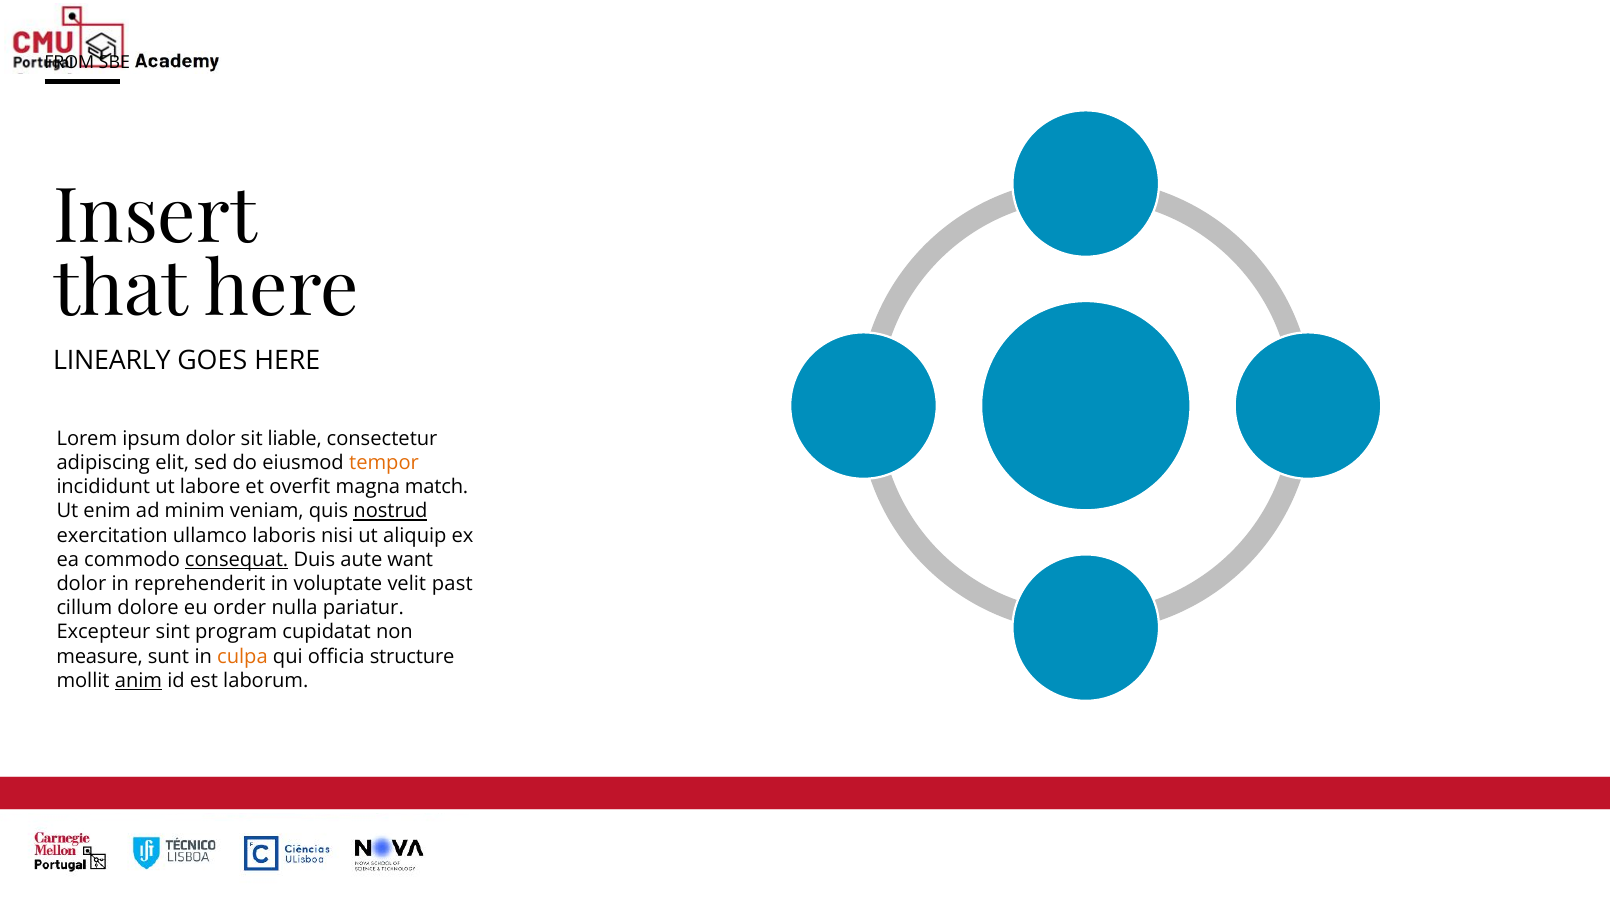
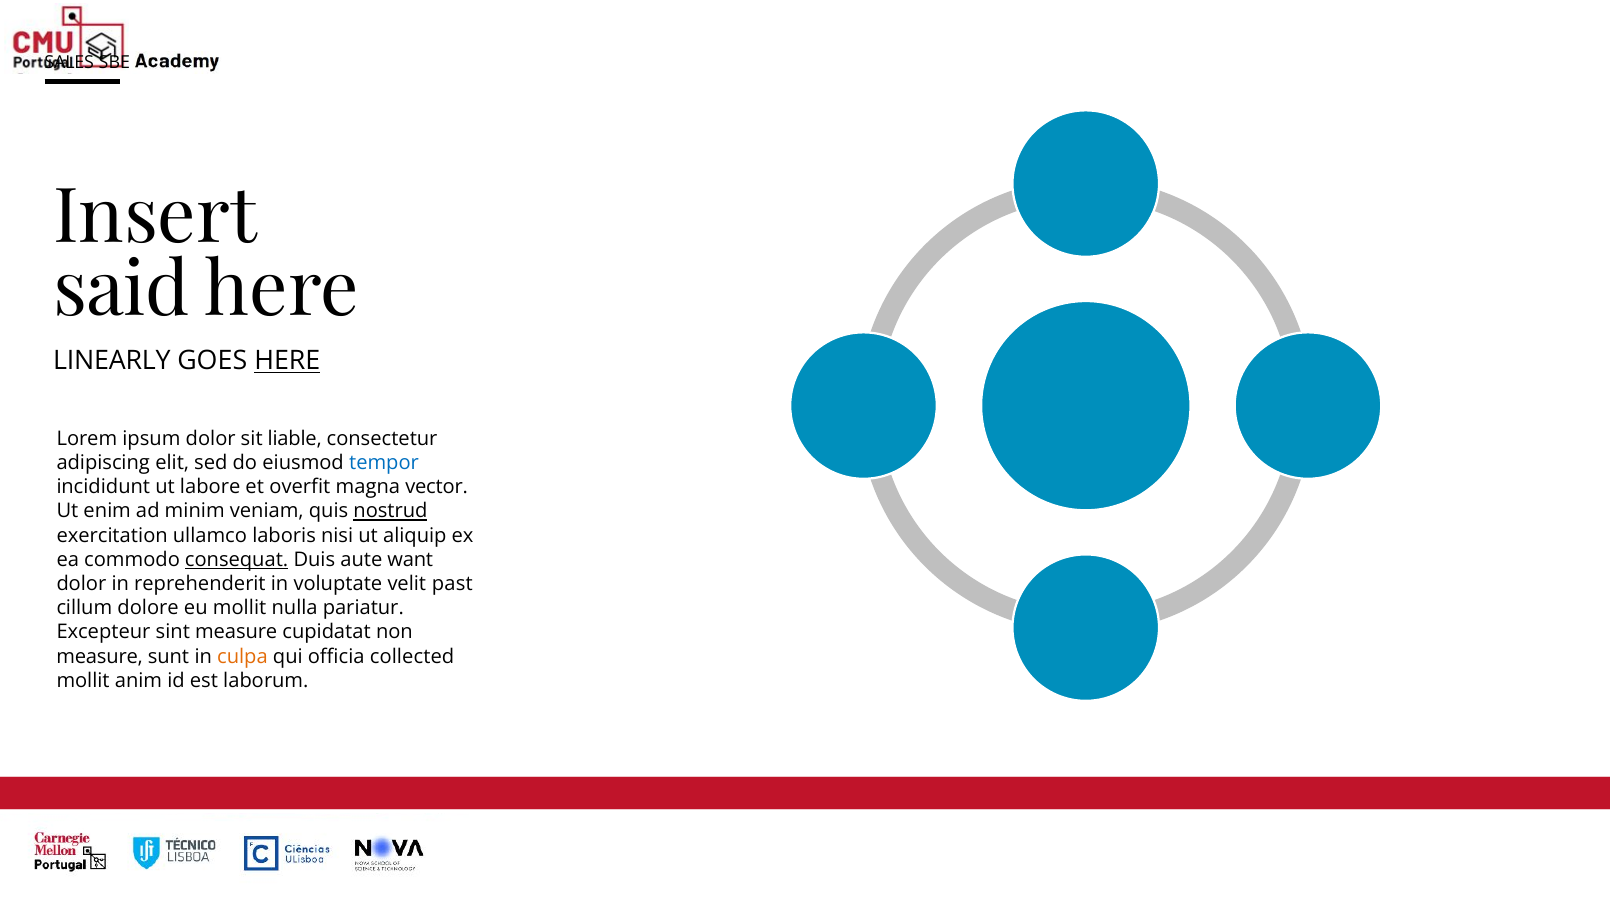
FROM: FROM -> SALES (69, 63)
that: that -> said (121, 290)
HERE underline: none -> present (287, 361)
tempor colour: orange -> blue (384, 463)
match: match -> vector (437, 488)
eu order: order -> mollit (240, 609)
sint program: program -> measure (236, 633)
structure: structure -> collected (412, 657)
anim underline: present -> none (138, 681)
